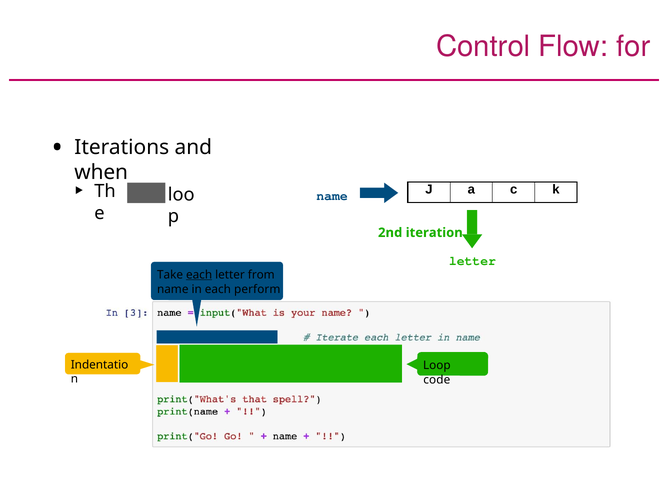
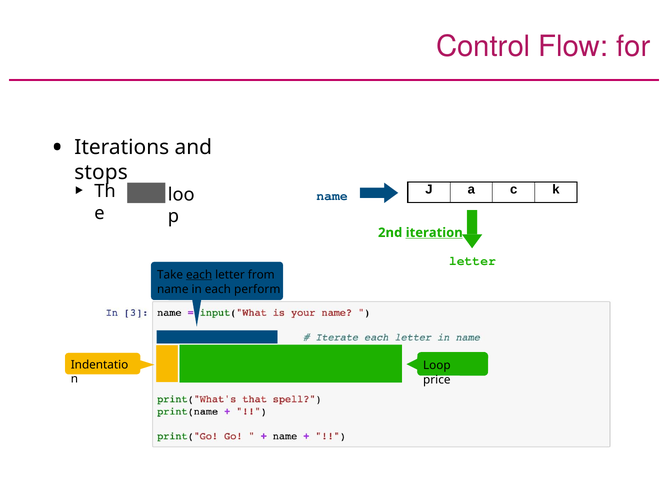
when: when -> stops (101, 173)
iteration underline: none -> present (434, 233)
code: code -> price (437, 380)
